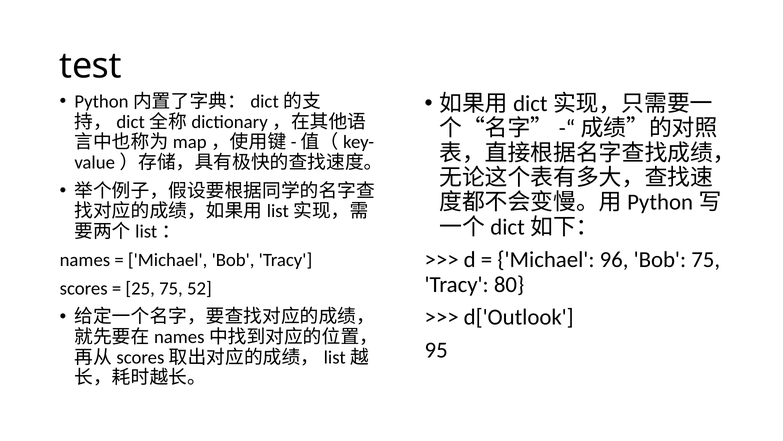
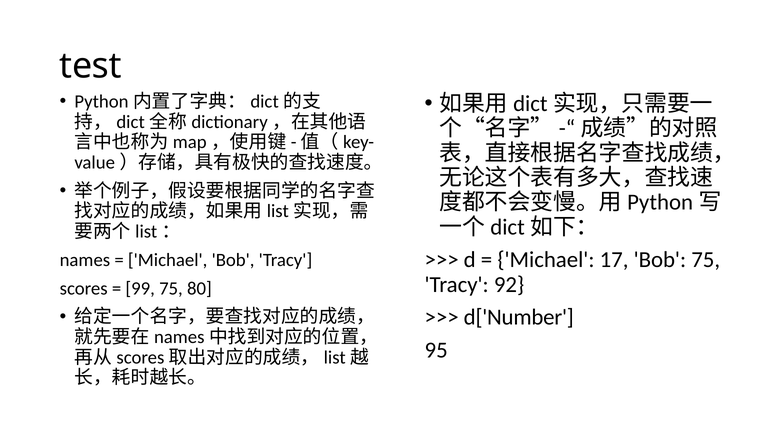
96: 96 -> 17 (614, 259)
80: 80 -> 92 (509, 284)
25: 25 -> 99 (140, 288)
52: 52 -> 80 (199, 288)
d['Outlook: d['Outlook -> d['Number (519, 317)
